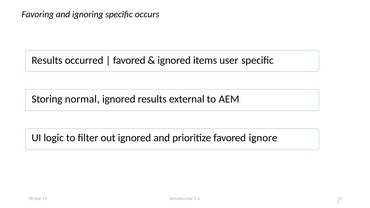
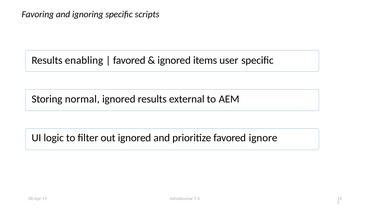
occurs: occurs -> scripts (147, 14)
occurred: occurred -> enabling (84, 60)
